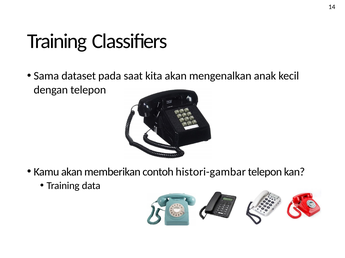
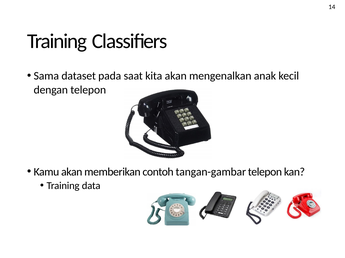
histori-gambar: histori-gambar -> tangan-gambar (211, 172)
